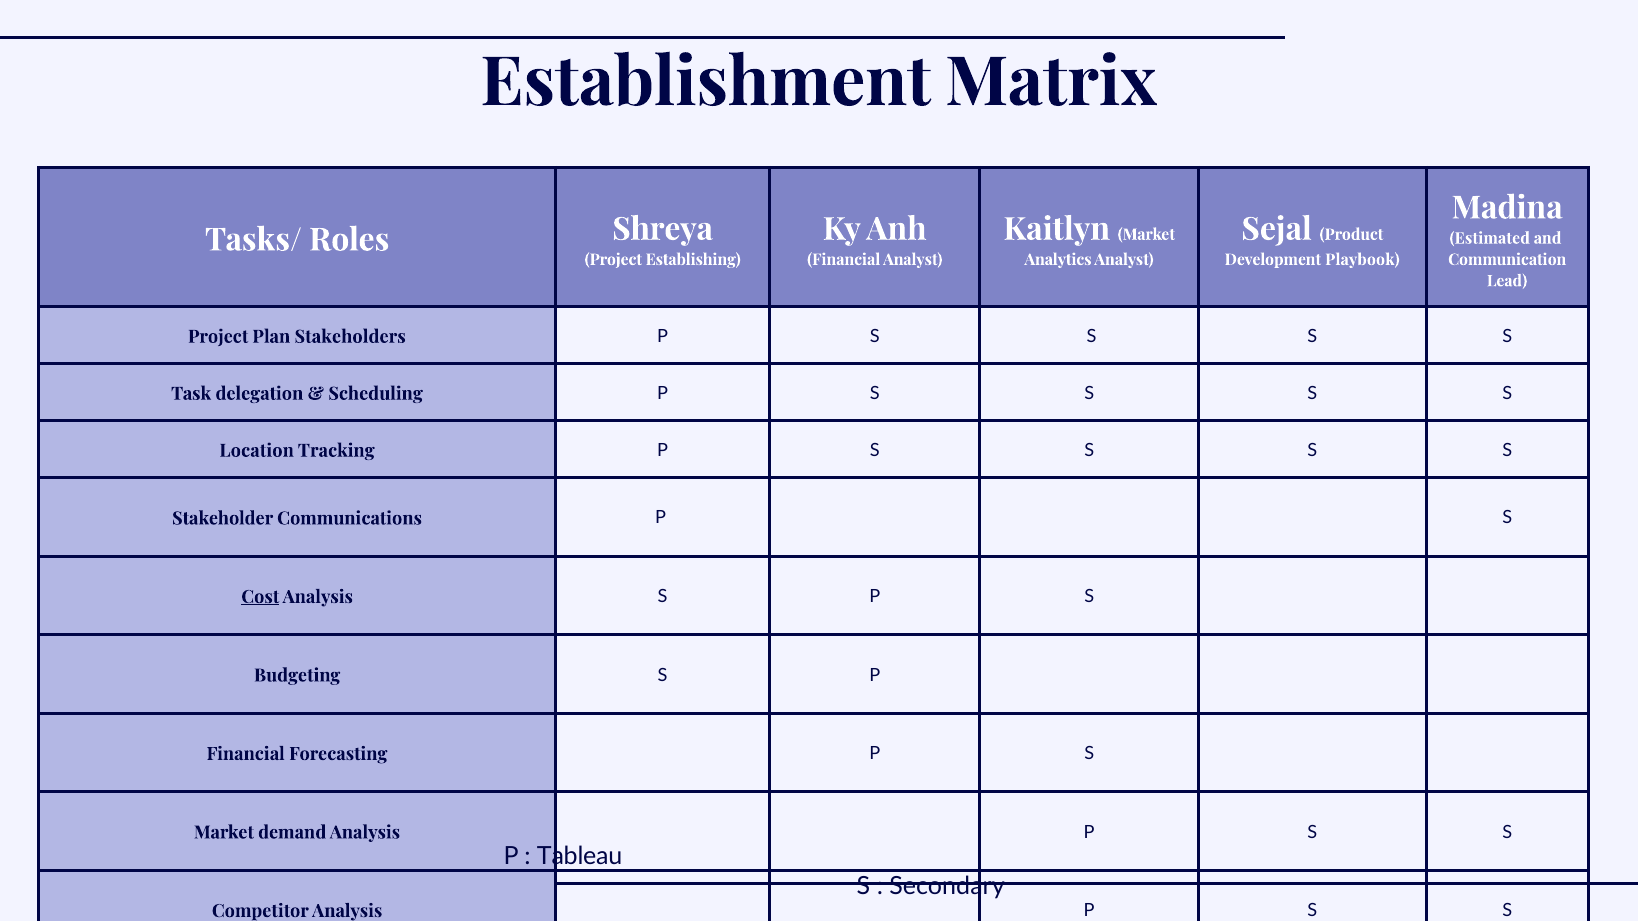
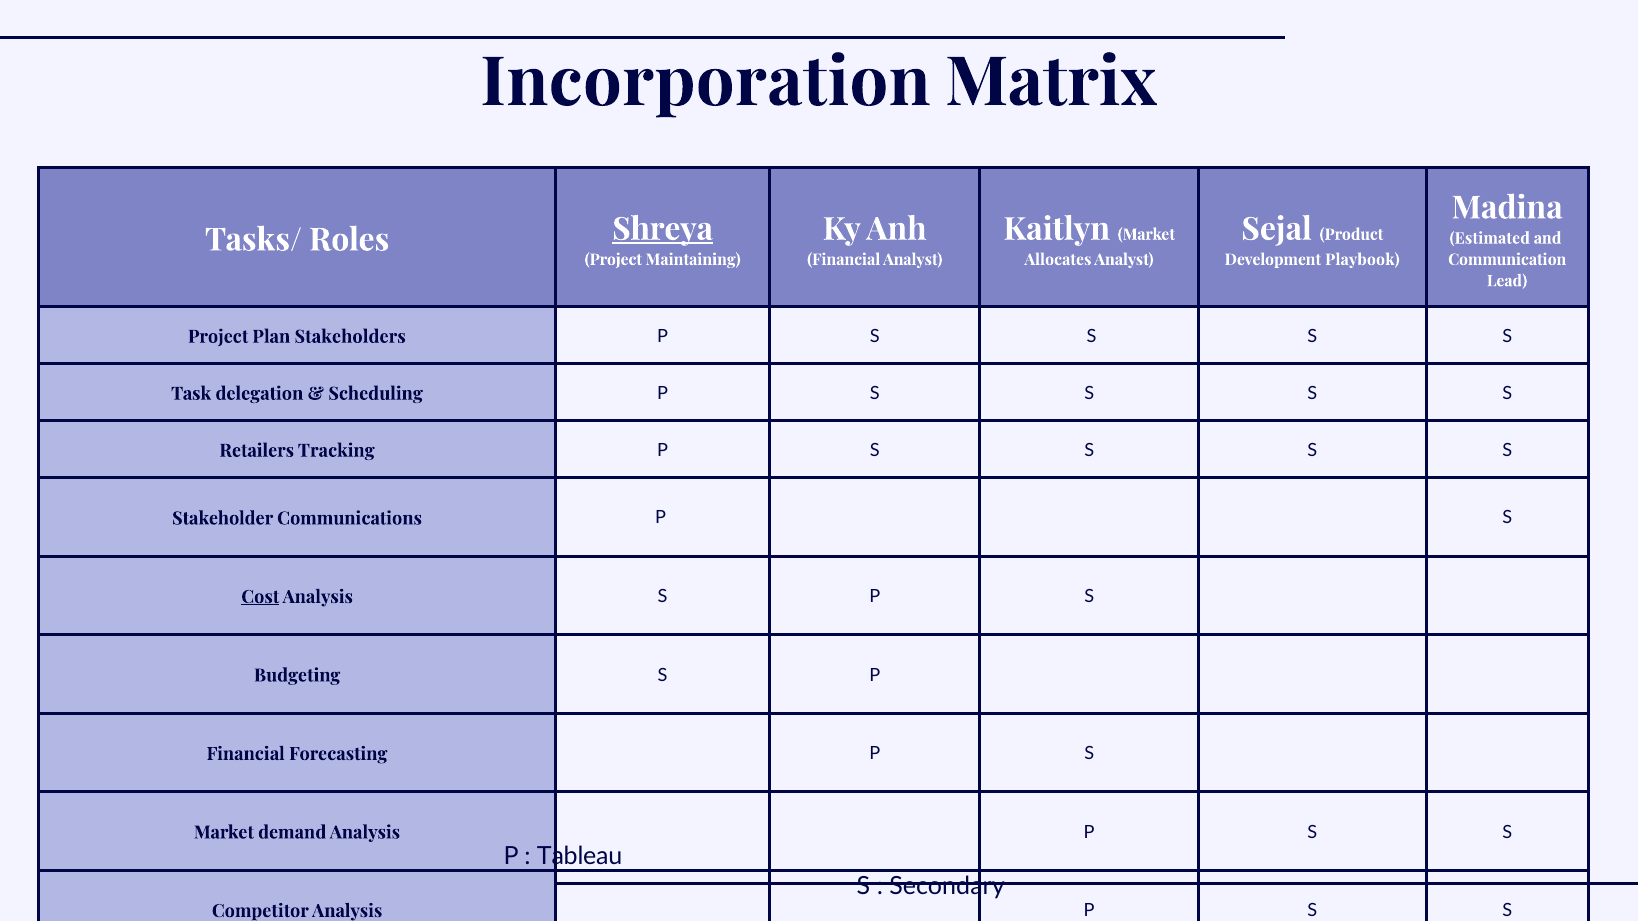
Establishment: Establishment -> Incorporation (705, 83)
Shreya underline: none -> present (663, 229)
Establishing: Establishing -> Maintaining (693, 260)
Analytics: Analytics -> Allocates (1058, 260)
Location: Location -> Retailers (257, 451)
